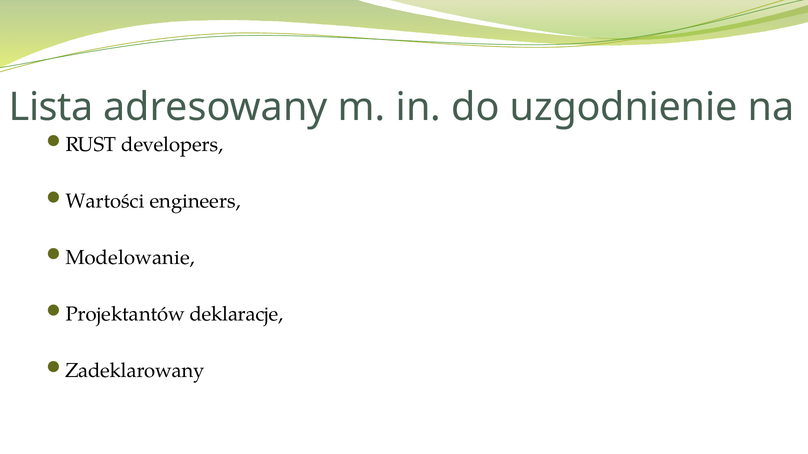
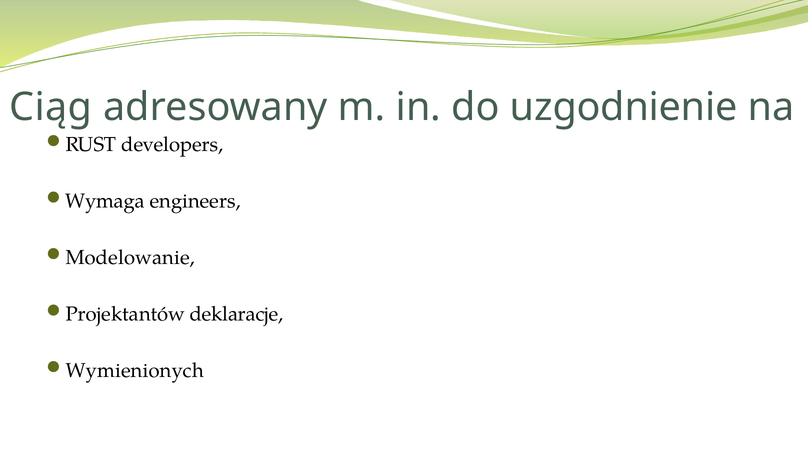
Lista: Lista -> Ciąg (51, 107)
Wartości: Wartości -> Wymaga (105, 201)
Zadeklarowany: Zadeklarowany -> Wymienionych (135, 371)
